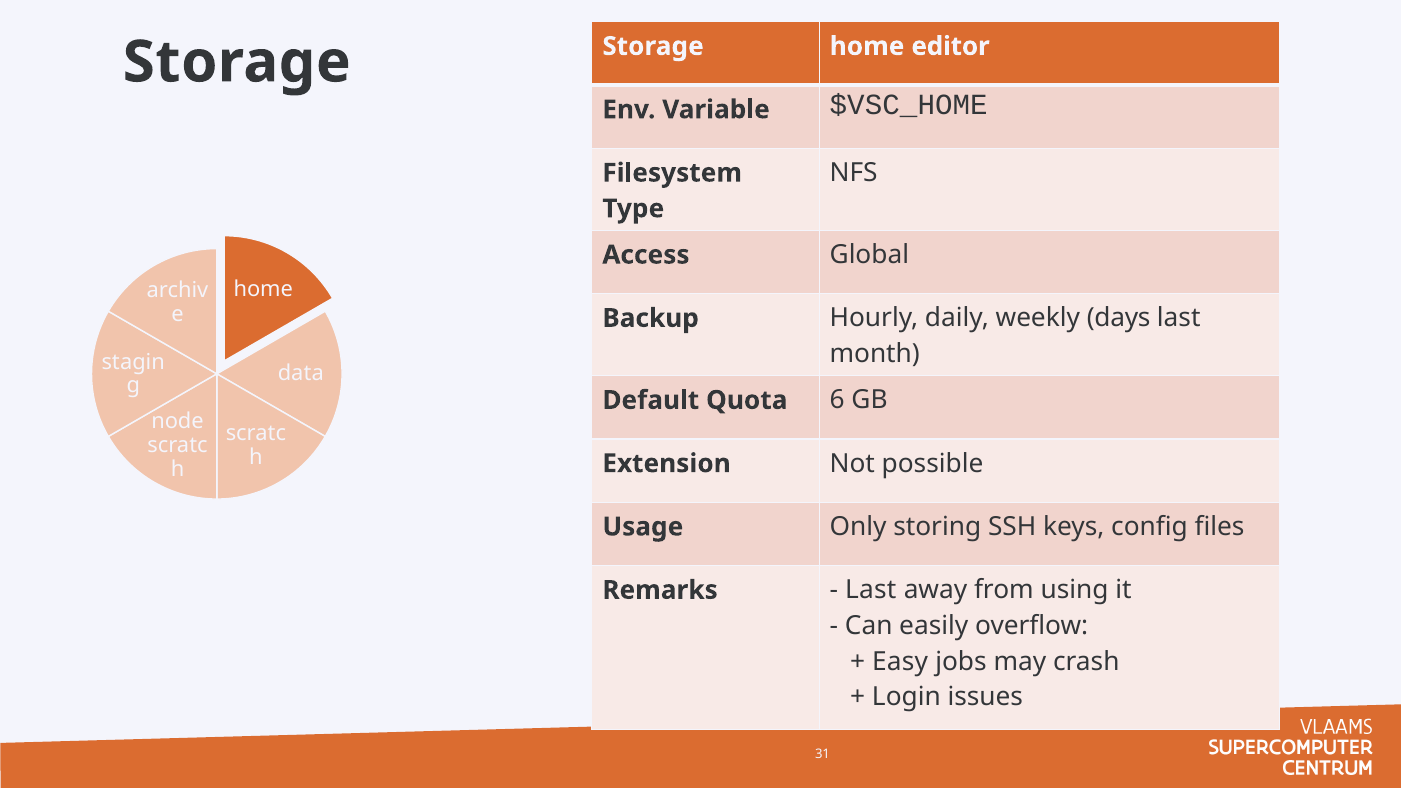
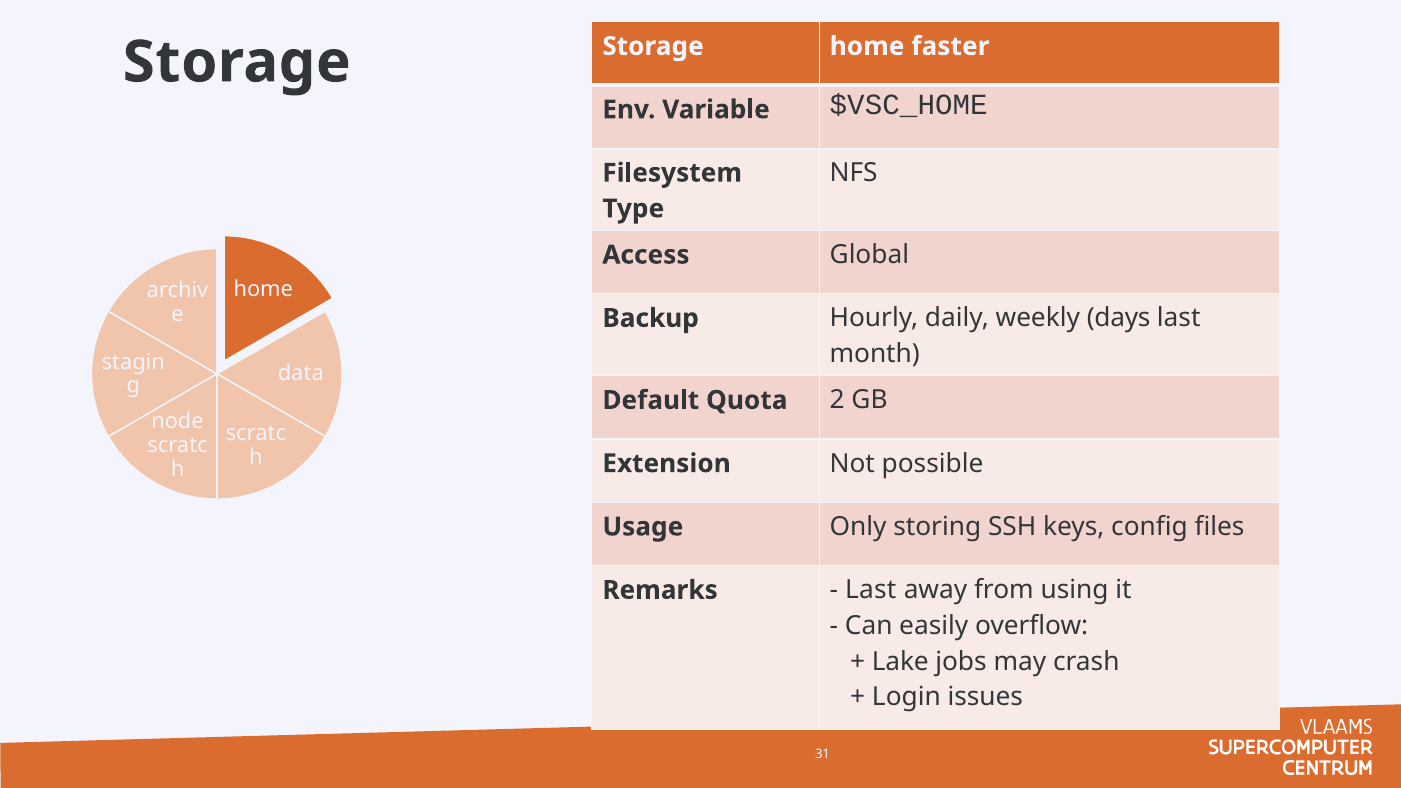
editor: editor -> faster (950, 46)
6: 6 -> 2 (837, 400)
Easy: Easy -> Lake (900, 662)
